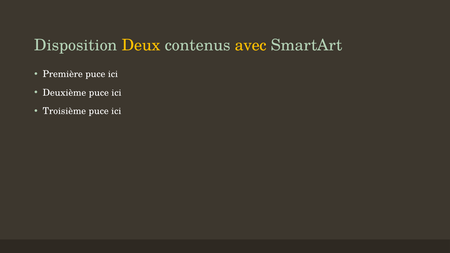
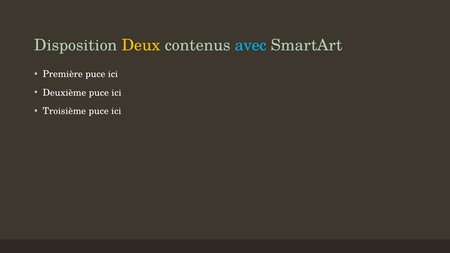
avec colour: yellow -> light blue (251, 45)
